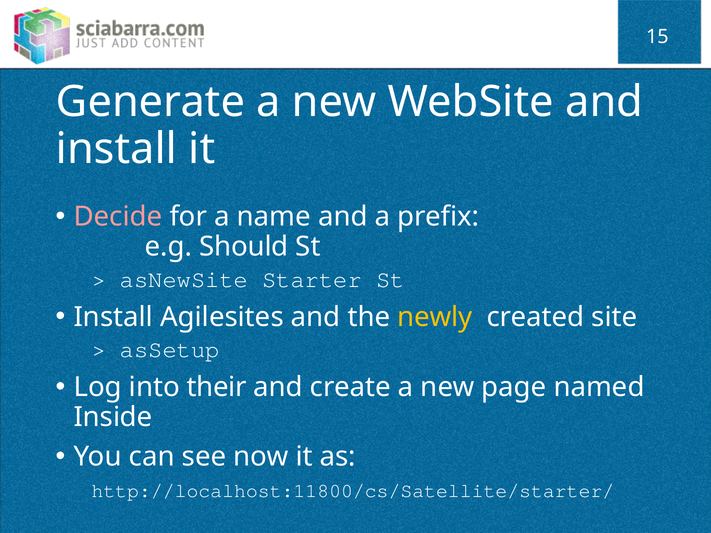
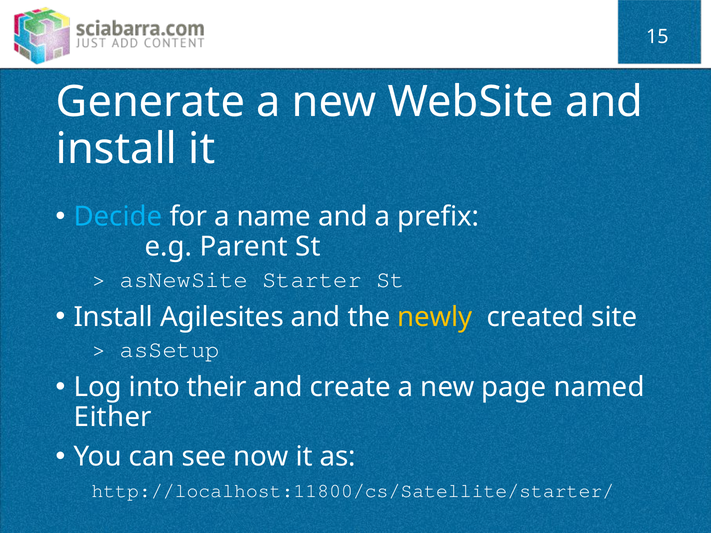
Decide colour: pink -> light blue (118, 217)
Should: Should -> Parent (244, 247)
Inside: Inside -> Either (113, 417)
